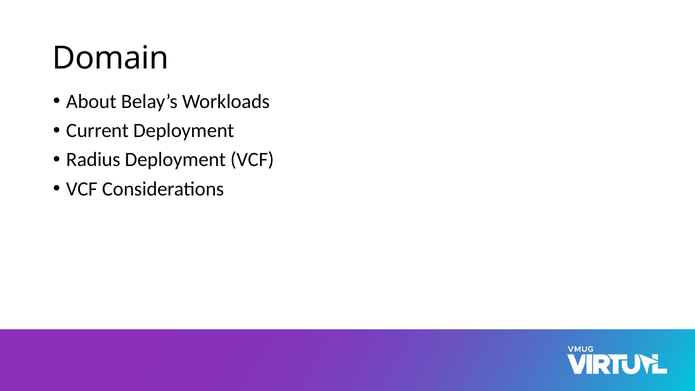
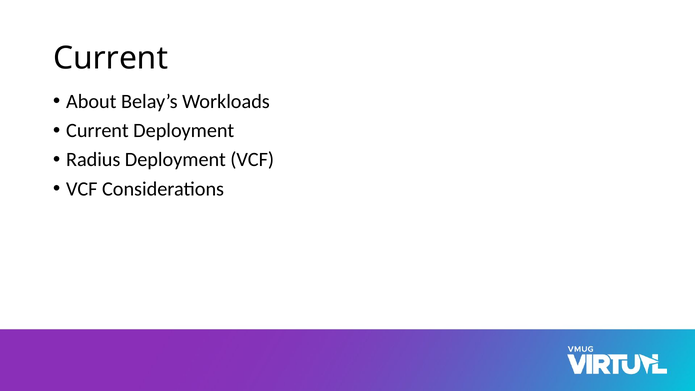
Domain: Domain -> Current (111, 58)
